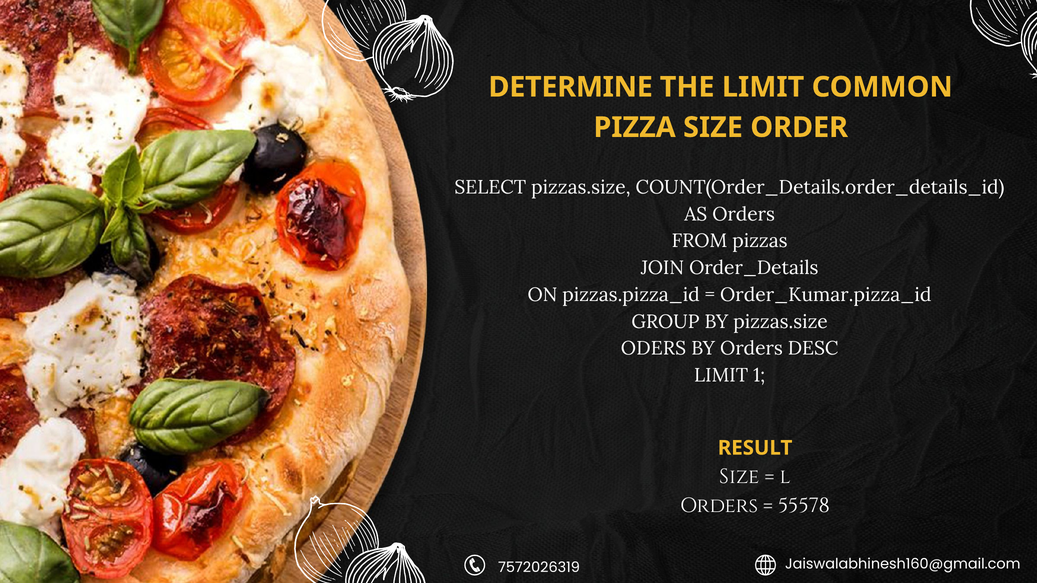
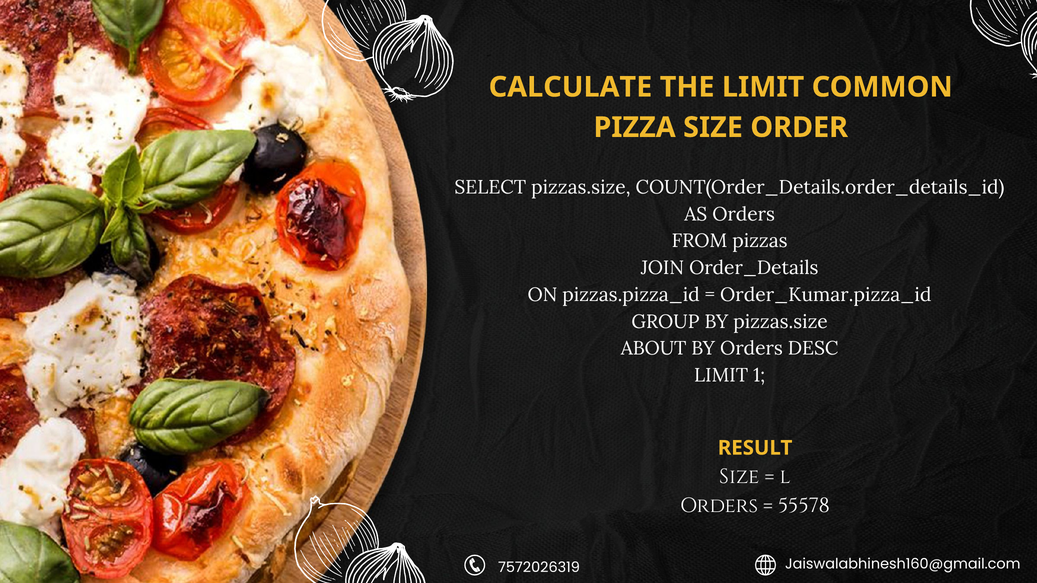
DETERMINE: DETERMINE -> CALCULATE (570, 87)
ODERS: ODERS -> ABOUT (654, 349)
